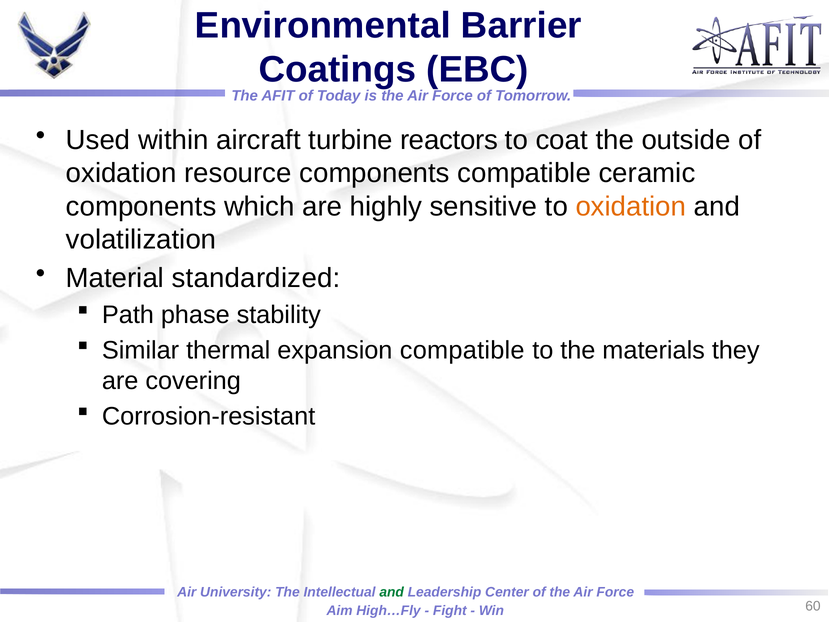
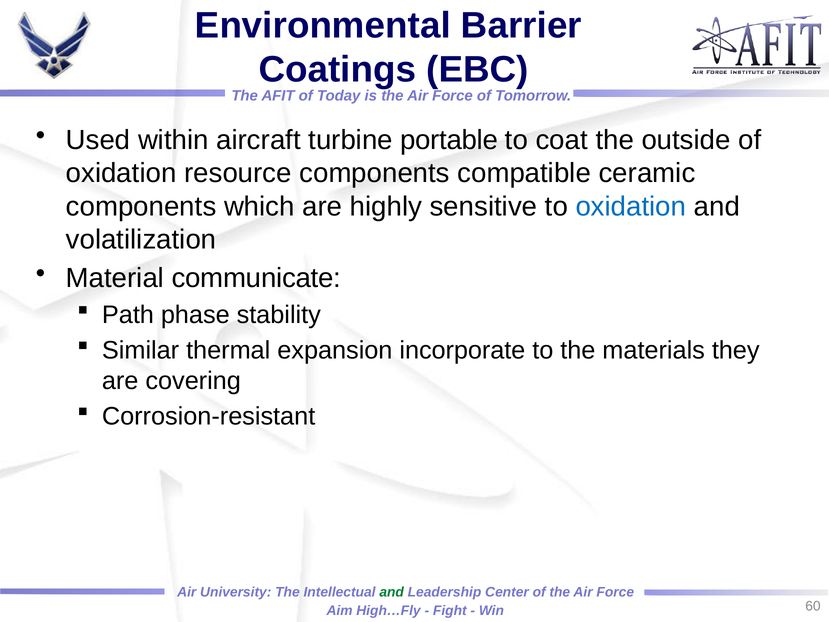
reactors: reactors -> portable (449, 140)
oxidation colour: orange -> blue (631, 206)
standardized: standardized -> communicate (256, 278)
expansion compatible: compatible -> incorporate (462, 350)
